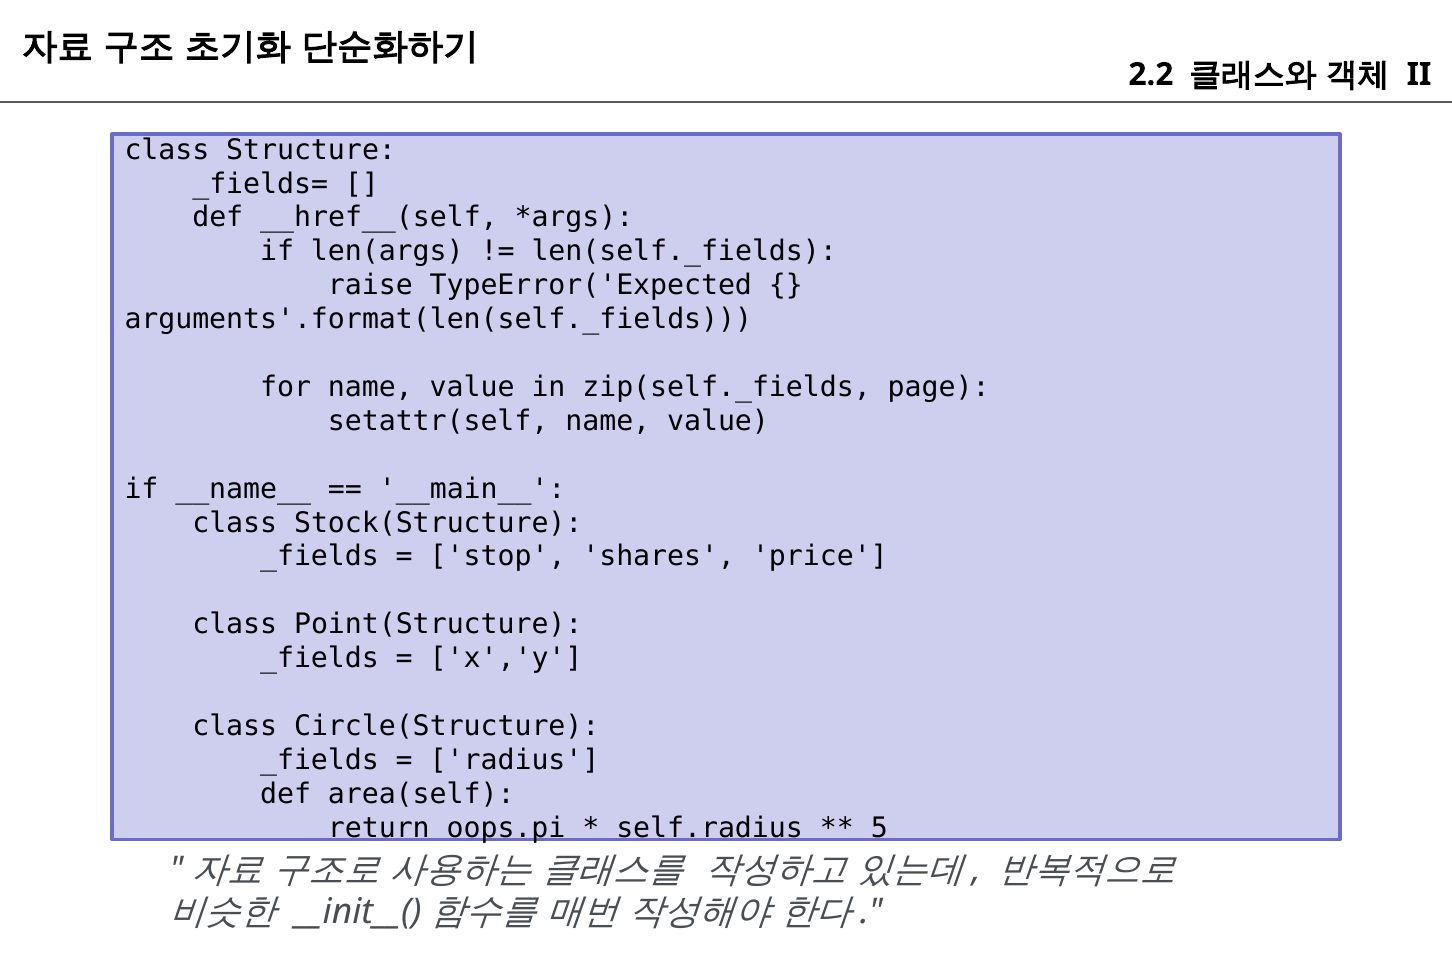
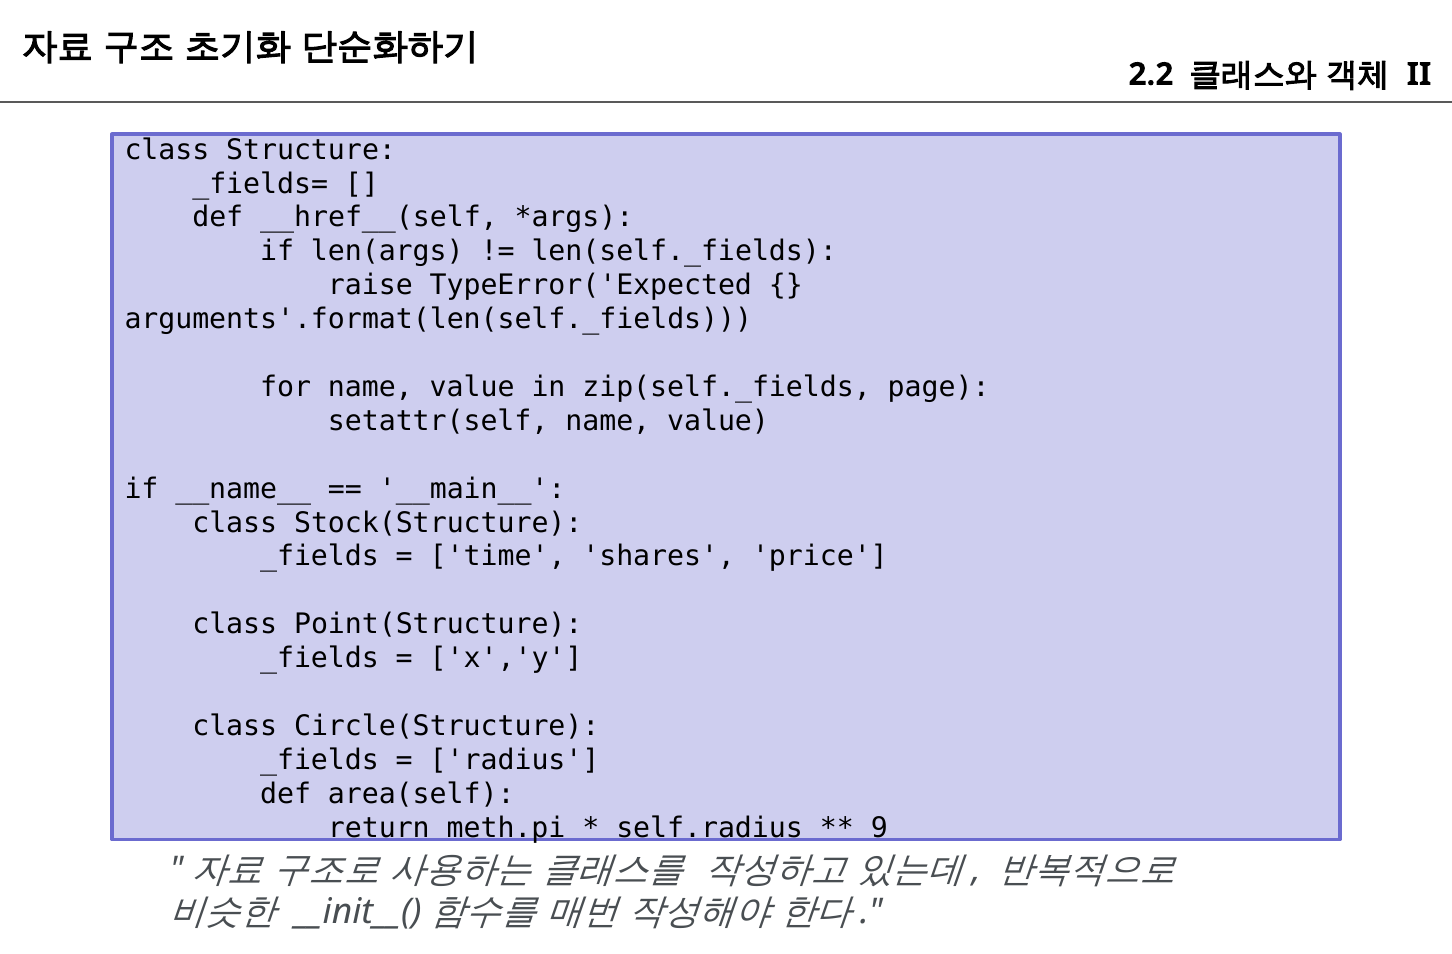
stop: stop -> time (498, 556)
oops.pi: oops.pi -> meth.pi (506, 828)
5: 5 -> 9 (879, 828)
